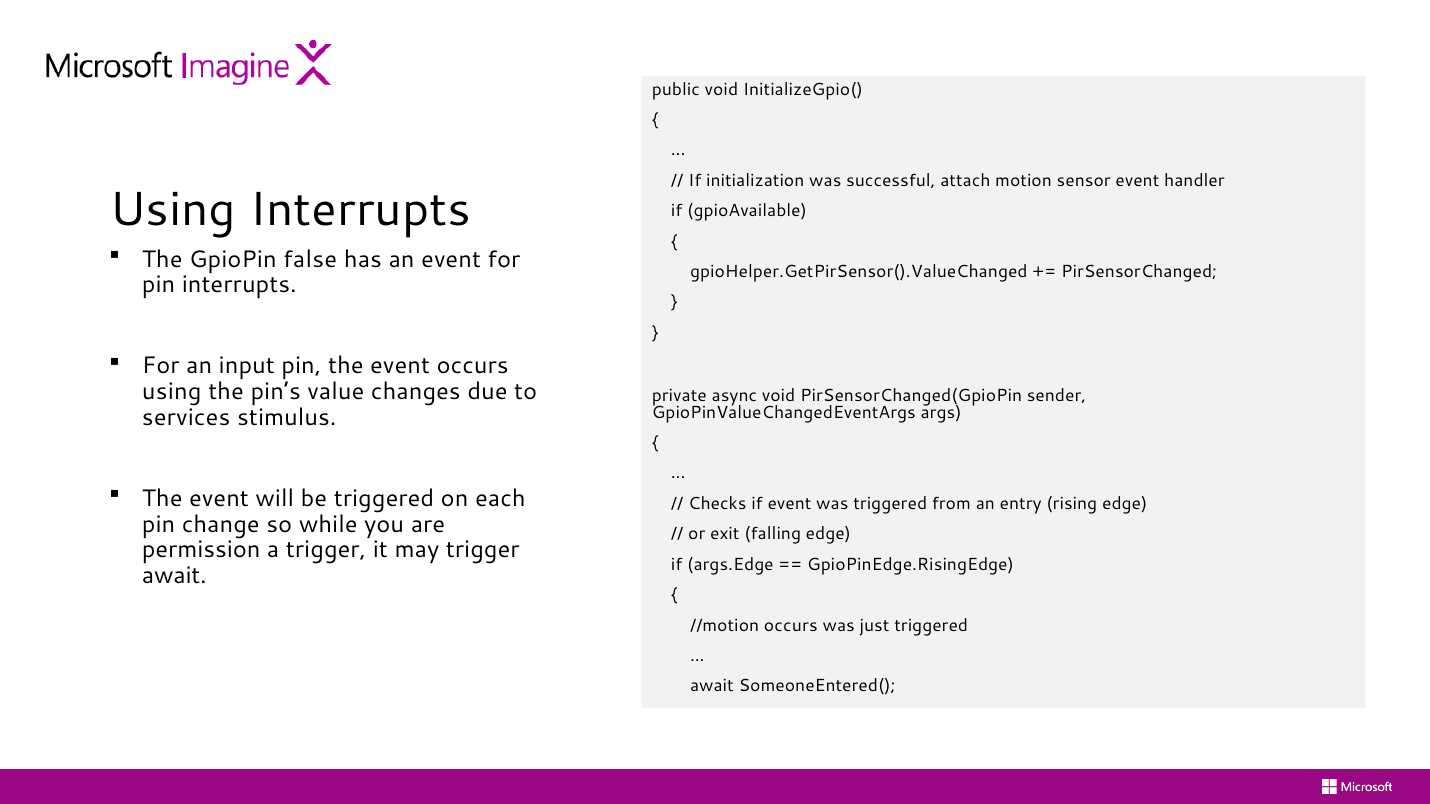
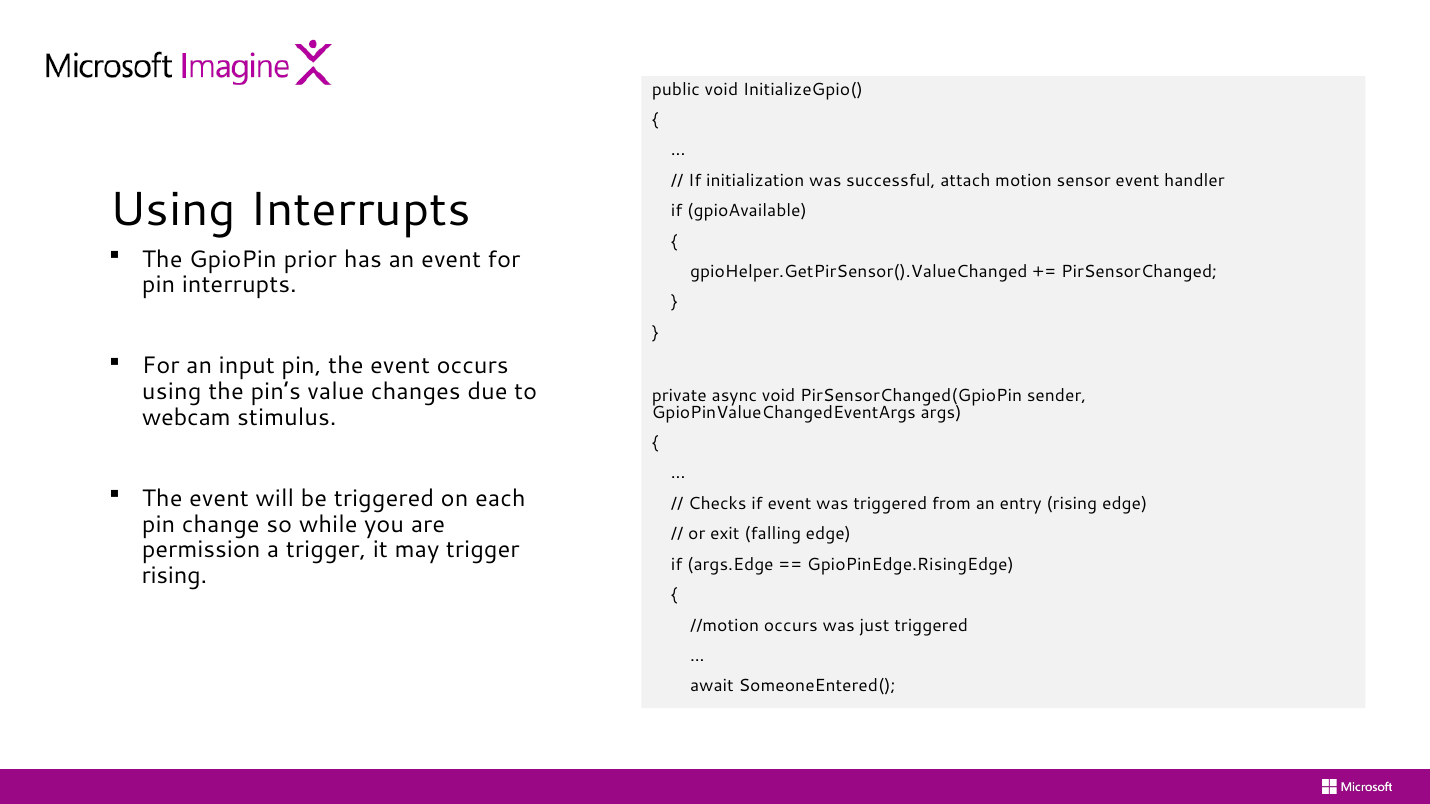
false: false -> prior (310, 259)
services: services -> webcam (186, 418)
await: await -> rising (174, 576)
